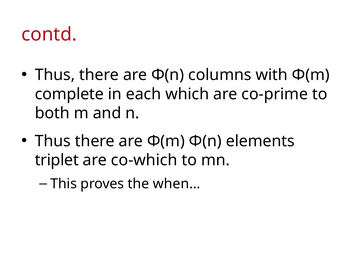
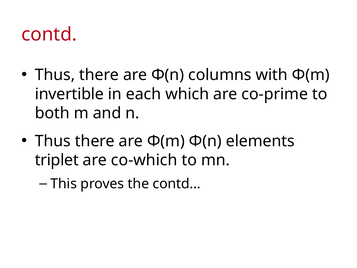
complete: complete -> invertible (69, 94)
when…: when… -> contd… (177, 184)
